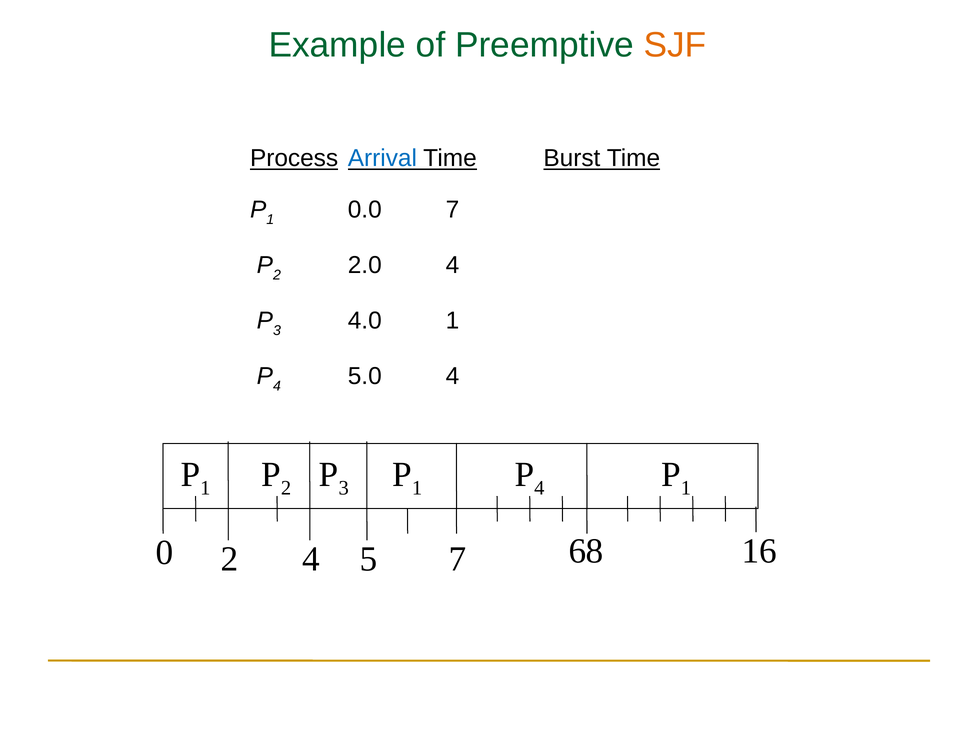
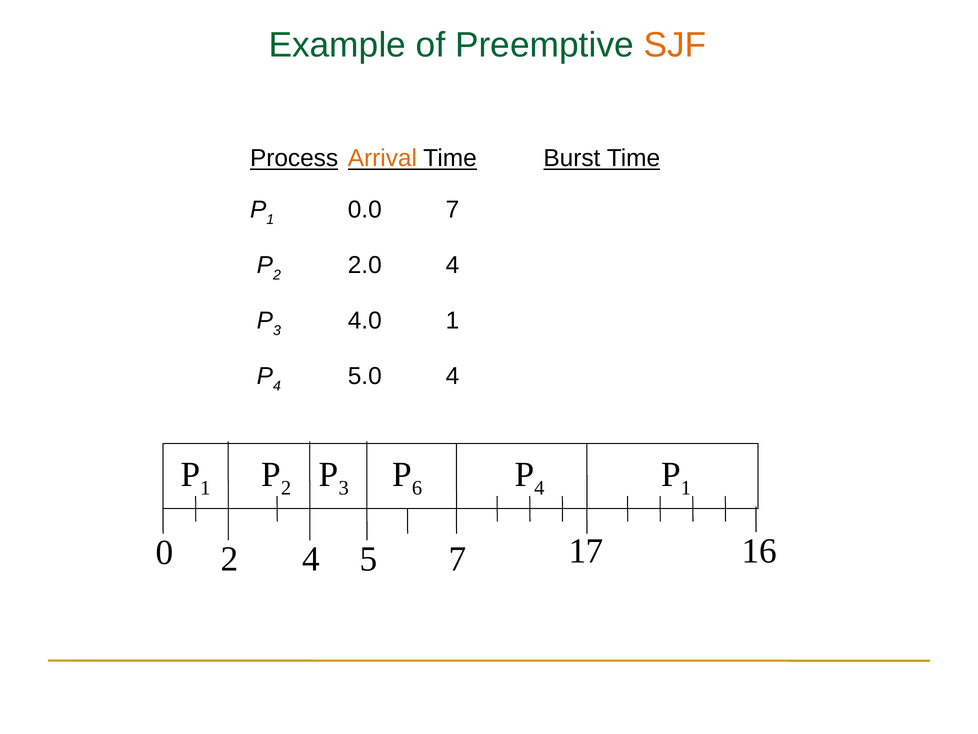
Arrival colour: blue -> orange (382, 158)
1: 1 -> 6 (417, 488)
68: 68 -> 17 (586, 550)
